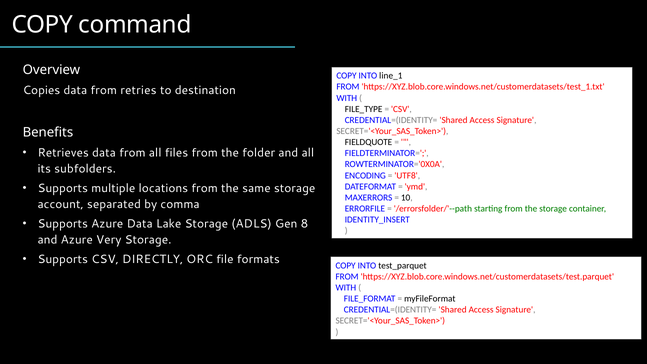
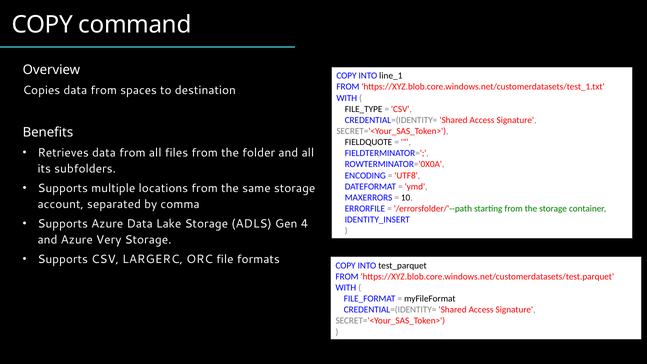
retries: retries -> spaces (139, 90)
8: 8 -> 4 (304, 224)
DIRECTLY: DIRECTLY -> LARGERC (153, 259)
